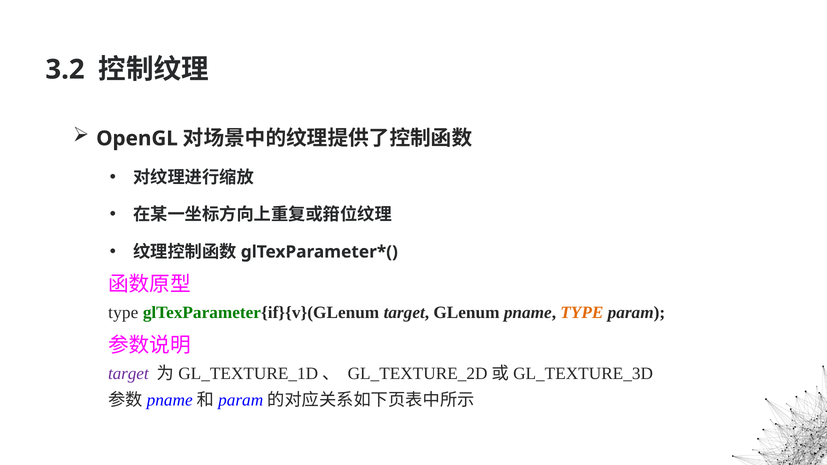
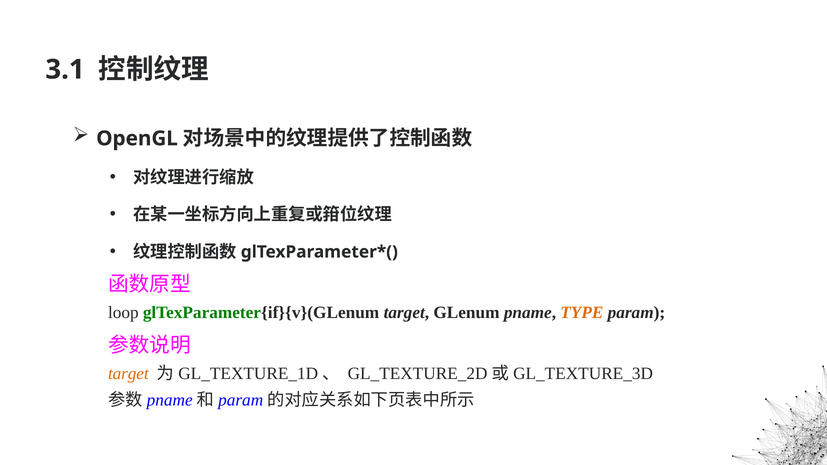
3.2: 3.2 -> 3.1 (65, 70)
type: type -> loop (123, 313)
target colour: purple -> orange (128, 374)
